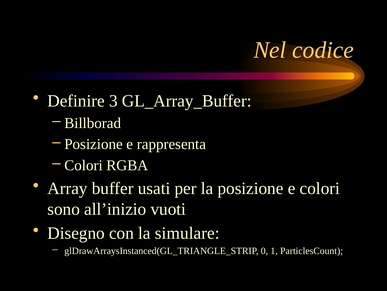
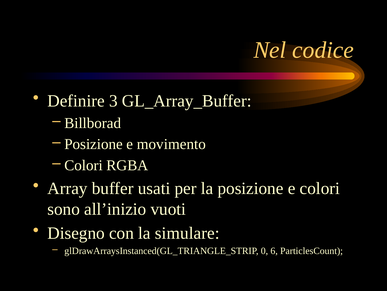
rappresenta: rappresenta -> movimento (171, 144)
1: 1 -> 6 (274, 250)
